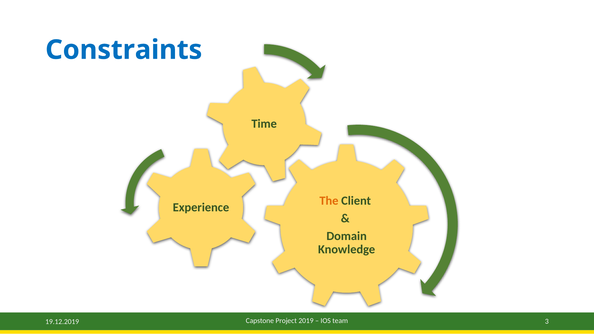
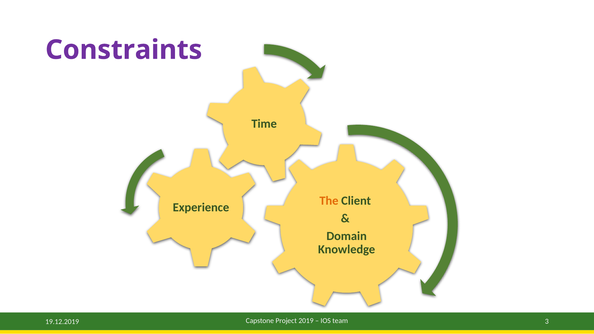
Constraints colour: blue -> purple (124, 50)
